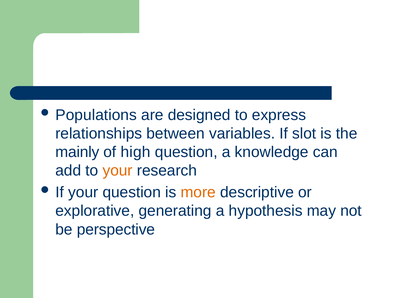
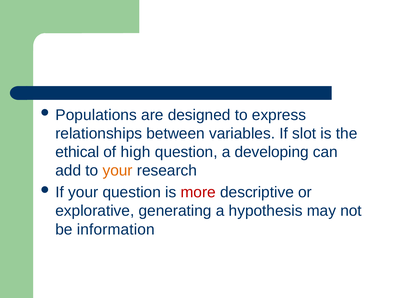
mainly: mainly -> ethical (77, 152)
knowledge: knowledge -> developing (272, 152)
more colour: orange -> red (198, 193)
perspective: perspective -> information (116, 230)
